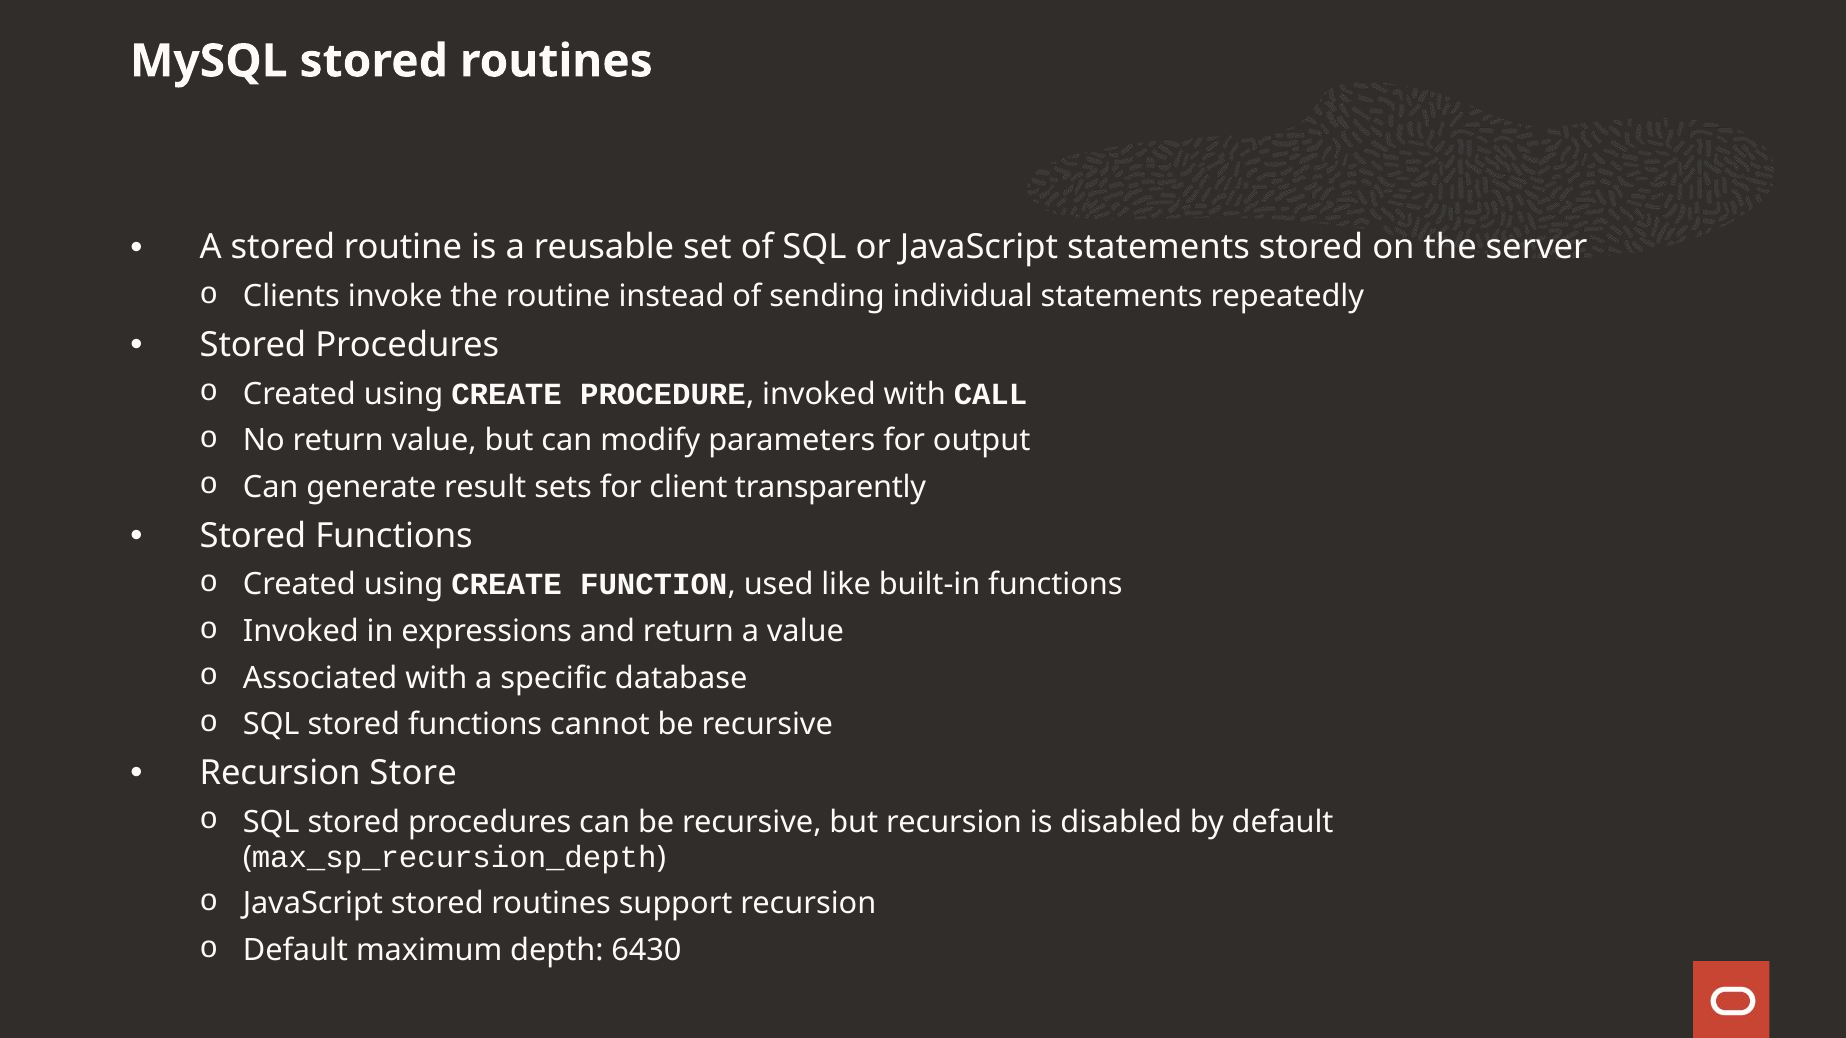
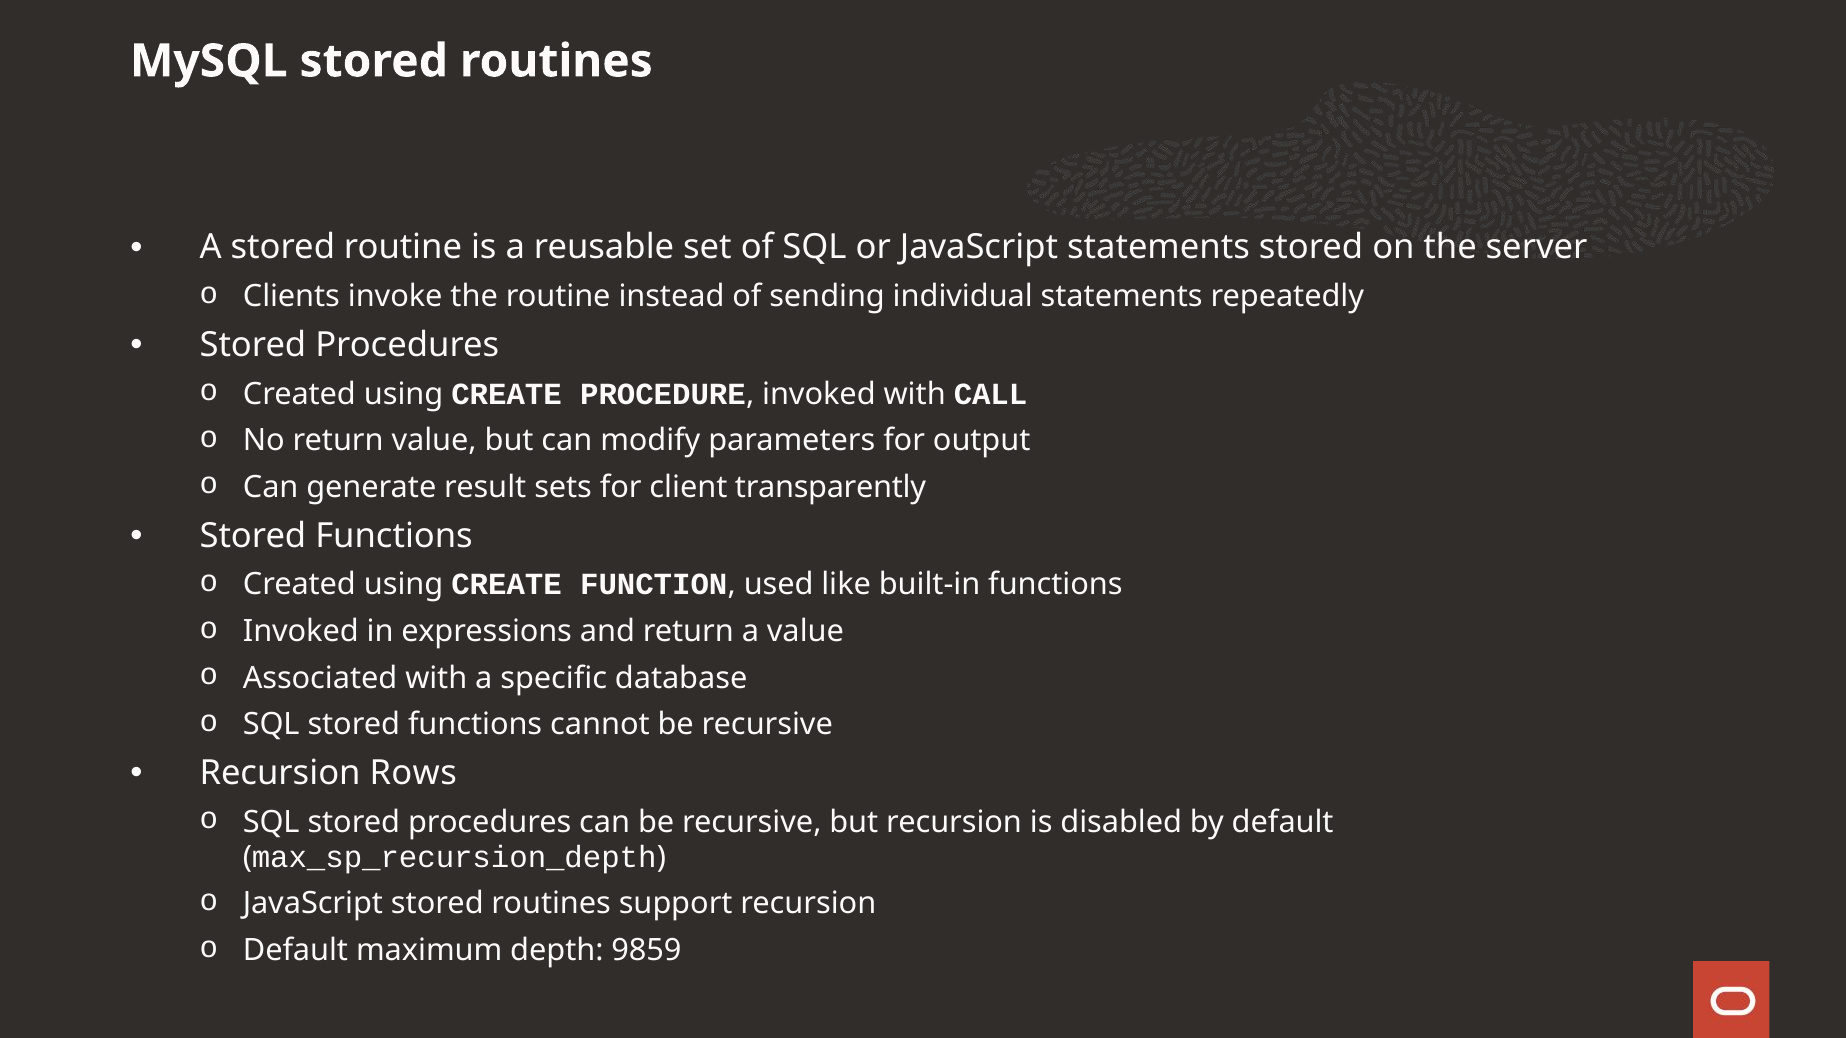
Store: Store -> Rows (413, 774)
6430: 6430 -> 9859 (646, 951)
